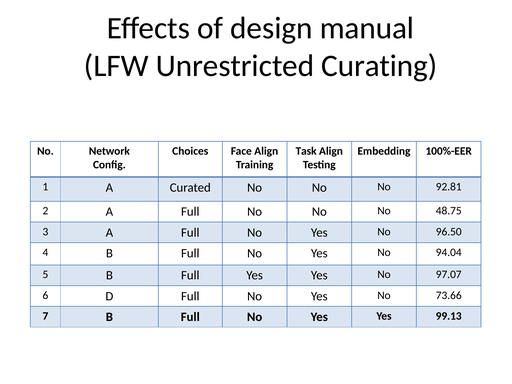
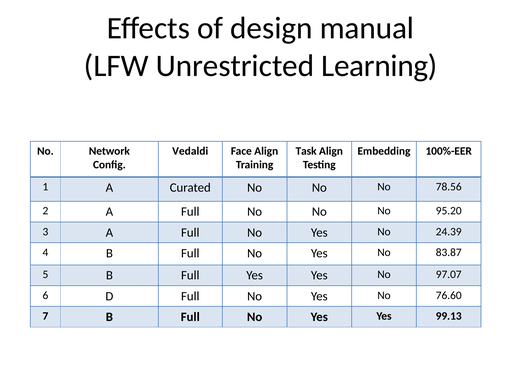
Curating: Curating -> Learning (379, 66)
Choices: Choices -> Vedaldi (190, 151)
92.81: 92.81 -> 78.56 (449, 187)
48.75: 48.75 -> 95.20 (449, 211)
96.50: 96.50 -> 24.39 (449, 232)
94.04: 94.04 -> 83.87 (449, 252)
73.66: 73.66 -> 76.60 (449, 295)
